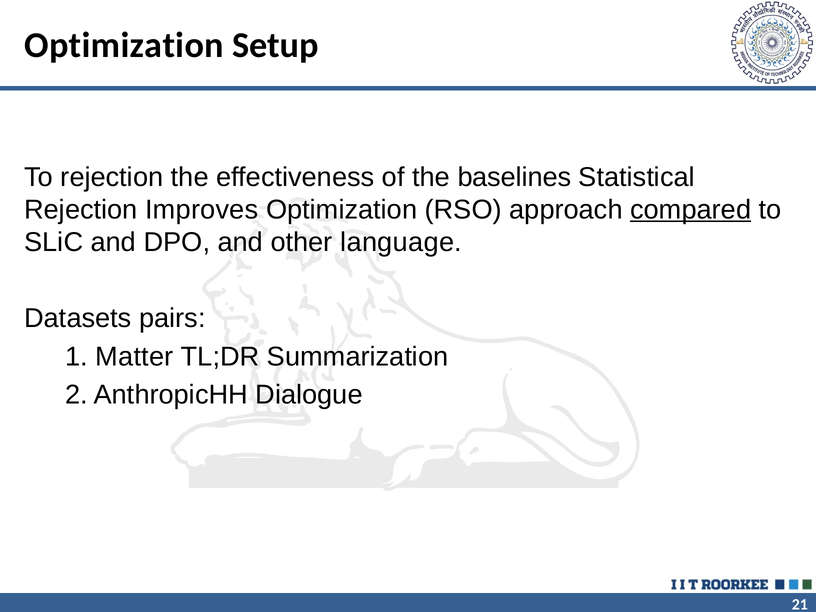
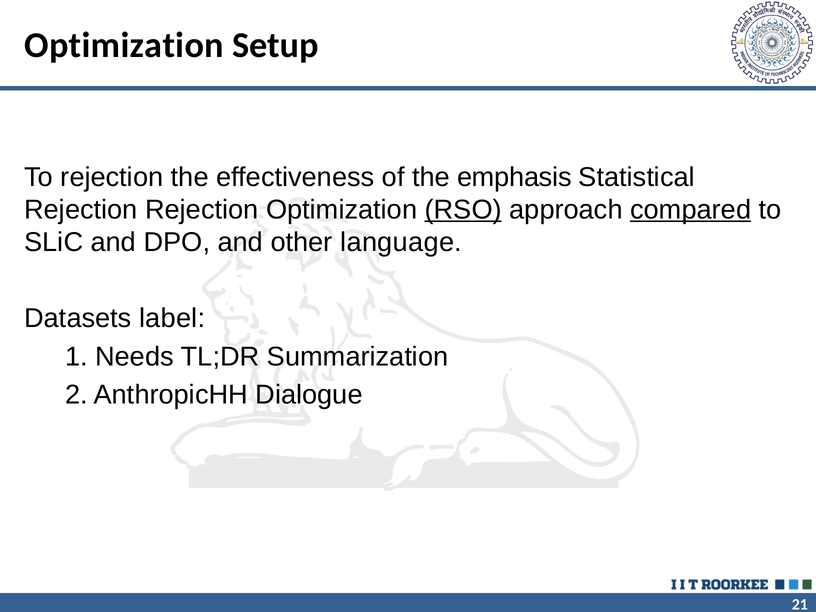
baselines: baselines -> emphasis (514, 177)
Rejection Improves: Improves -> Rejection (202, 210)
RSO underline: none -> present (463, 210)
pairs: pairs -> label (172, 318)
Matter: Matter -> Needs (135, 357)
